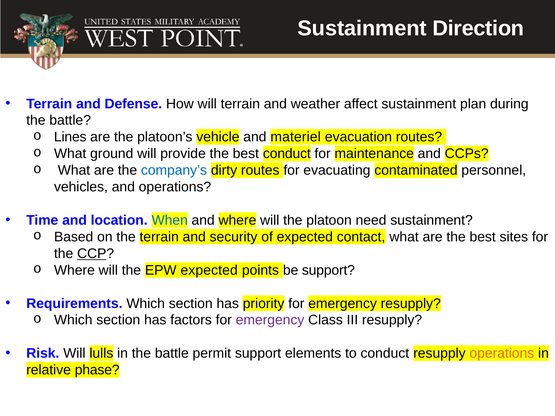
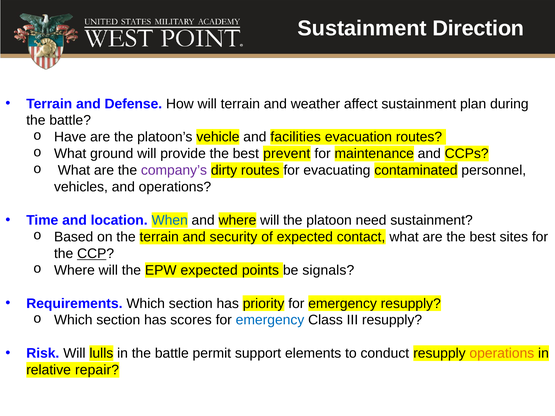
Lines: Lines -> Have (70, 137)
materiel: materiel -> facilities (296, 137)
best conduct: conduct -> prevent (287, 154)
company’s colour: blue -> purple (174, 170)
be support: support -> signals (328, 270)
factors: factors -> scores (191, 320)
emergency colour: purple -> blue (270, 320)
phase: phase -> repair (97, 370)
